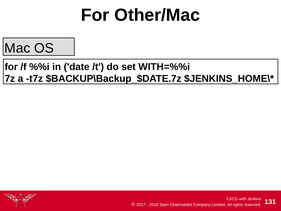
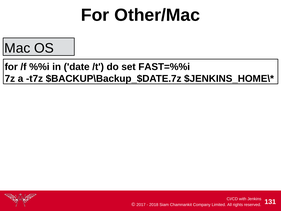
WITH=%%i: WITH=%%i -> FAST=%%i (164, 67)
